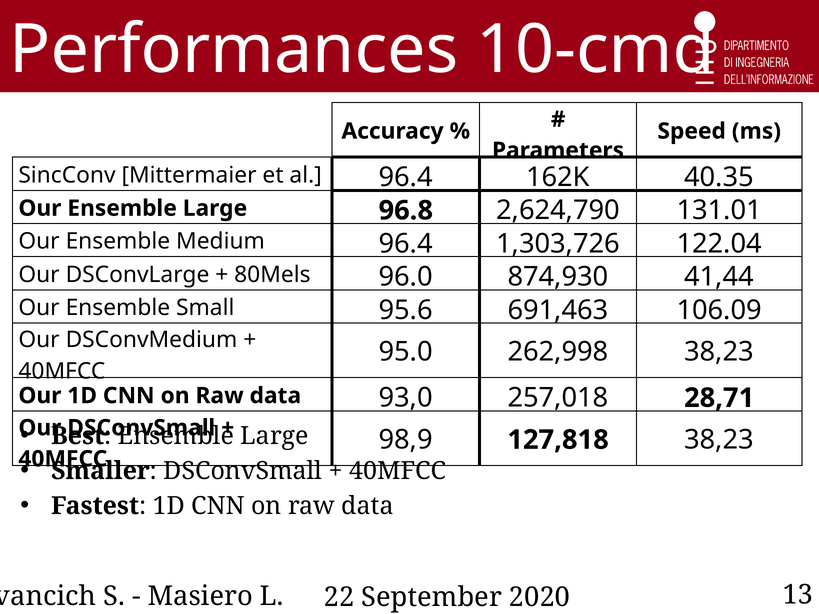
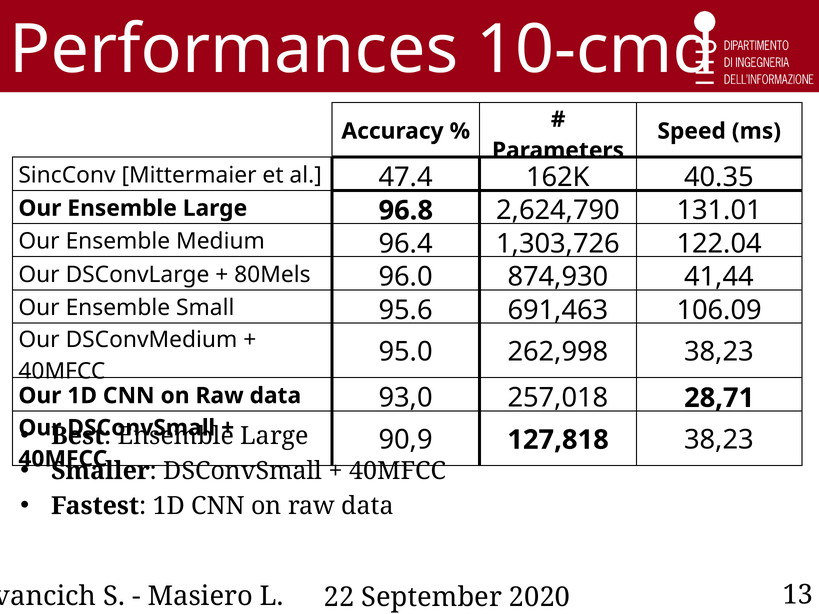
al 96.4: 96.4 -> 47.4 (406, 177)
98,9: 98,9 -> 90,9 (406, 440)
